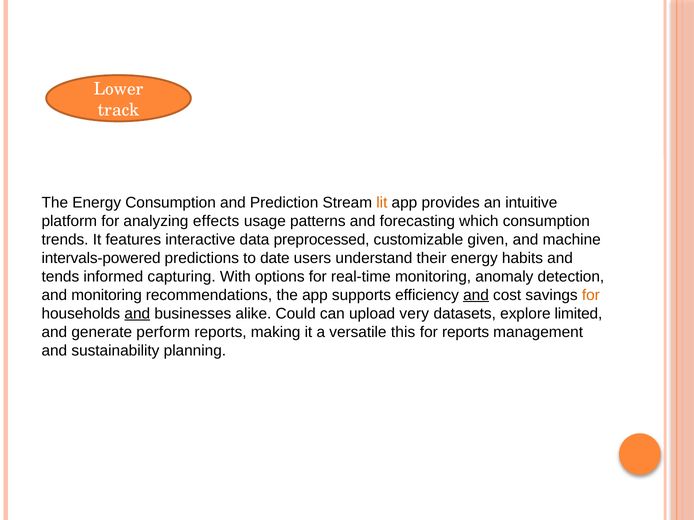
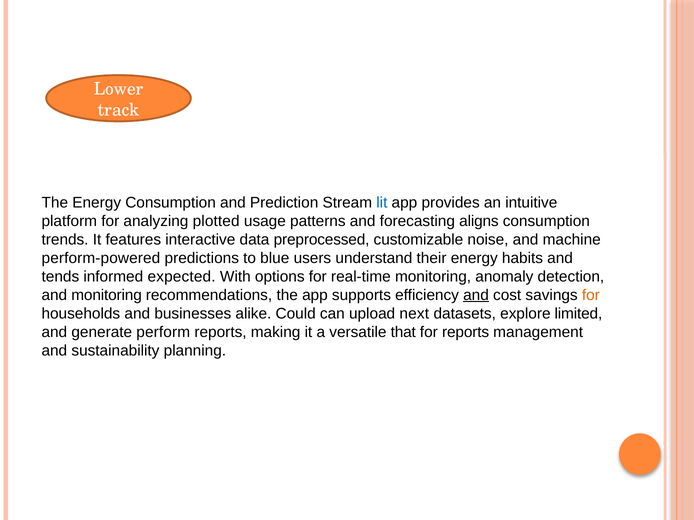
lit colour: orange -> blue (382, 203)
effects: effects -> plotted (216, 221)
which: which -> aligns (479, 221)
given: given -> noise (488, 240)
intervals-powered: intervals-powered -> perform-powered (101, 258)
date: date -> blue (275, 258)
capturing: capturing -> expected (182, 277)
and underline: present -> none (137, 314)
very: very -> next (414, 314)
this: this -> that (403, 332)
